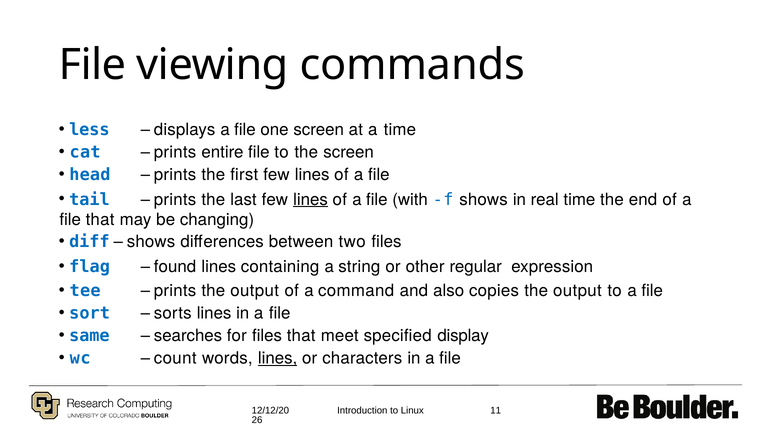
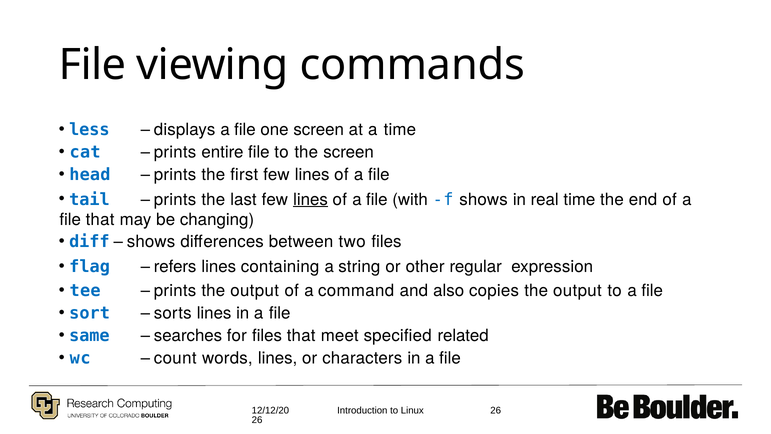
found: found -> refers (175, 266)
display: display -> related (463, 335)
lines underline: present -> none (278, 358)
Linux 11: 11 -> 26 (496, 410)
